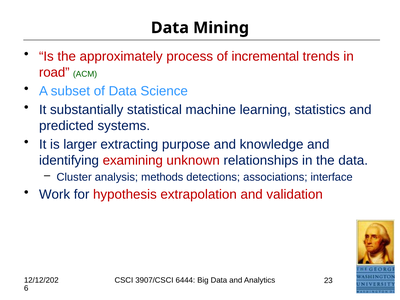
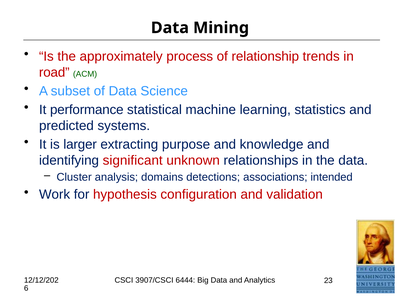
incremental: incremental -> relationship (265, 56)
substantially: substantially -> performance (87, 110)
examining: examining -> significant (133, 160)
methods: methods -> domains (162, 177)
interface: interface -> intended (332, 177)
extrapolation: extrapolation -> configuration (199, 194)
